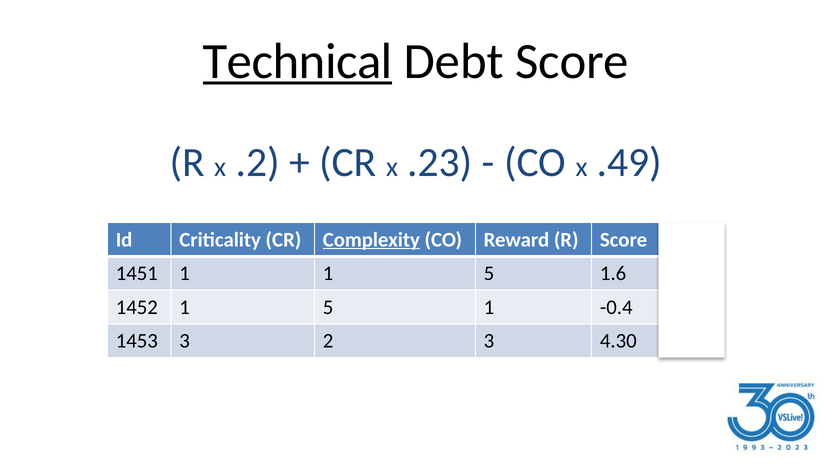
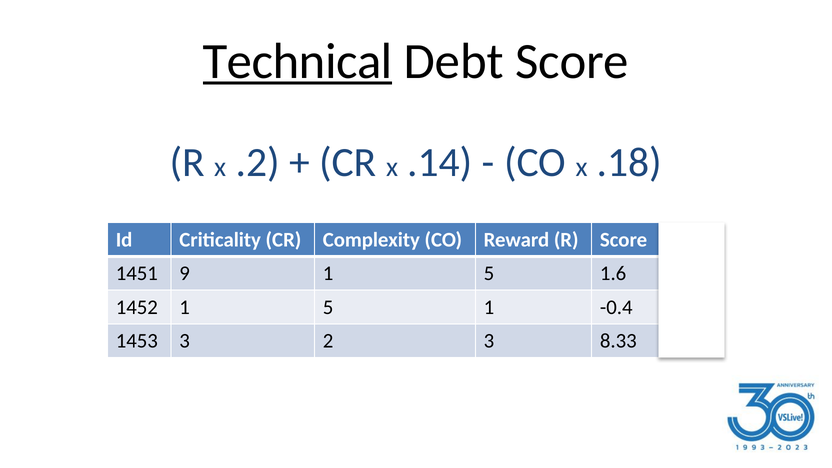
.23: .23 -> .14 (440, 162)
.49: .49 -> .18 (629, 162)
Complexity underline: present -> none (371, 240)
1451 1: 1 -> 9 (185, 273)
4.30: 4.30 -> 8.33 (618, 341)
